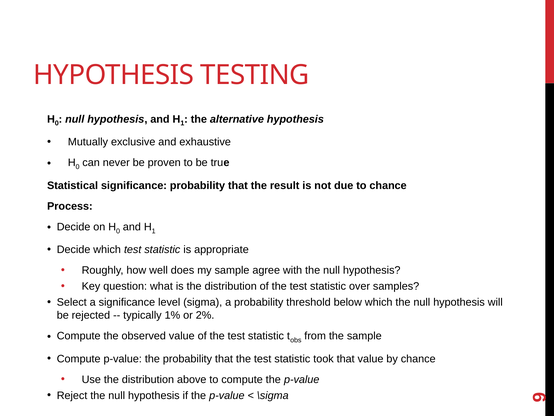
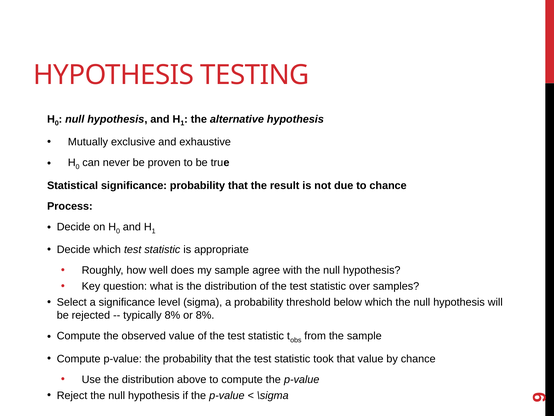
typically 1%: 1% -> 8% (172, 315)
or 2%: 2% -> 8% (205, 315)
